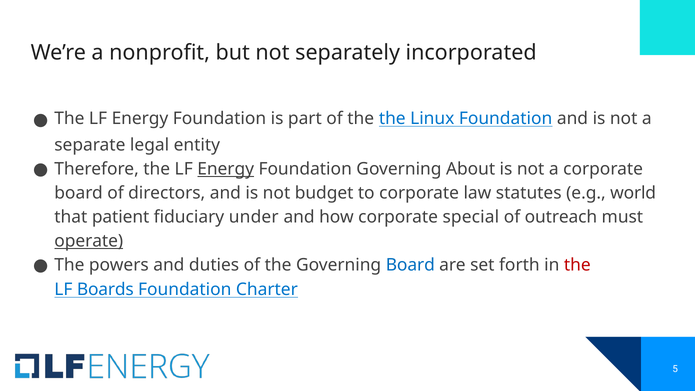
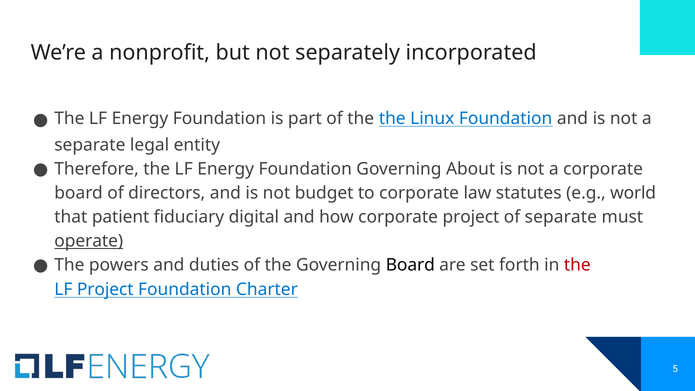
Energy underline: present -> none (226, 169)
under: under -> digital (254, 217)
corporate special: special -> project (471, 217)
of outreach: outreach -> separate (561, 217)
Board colour: blue -> black (410, 265)
LF Boards: Boards -> Project (105, 289)
